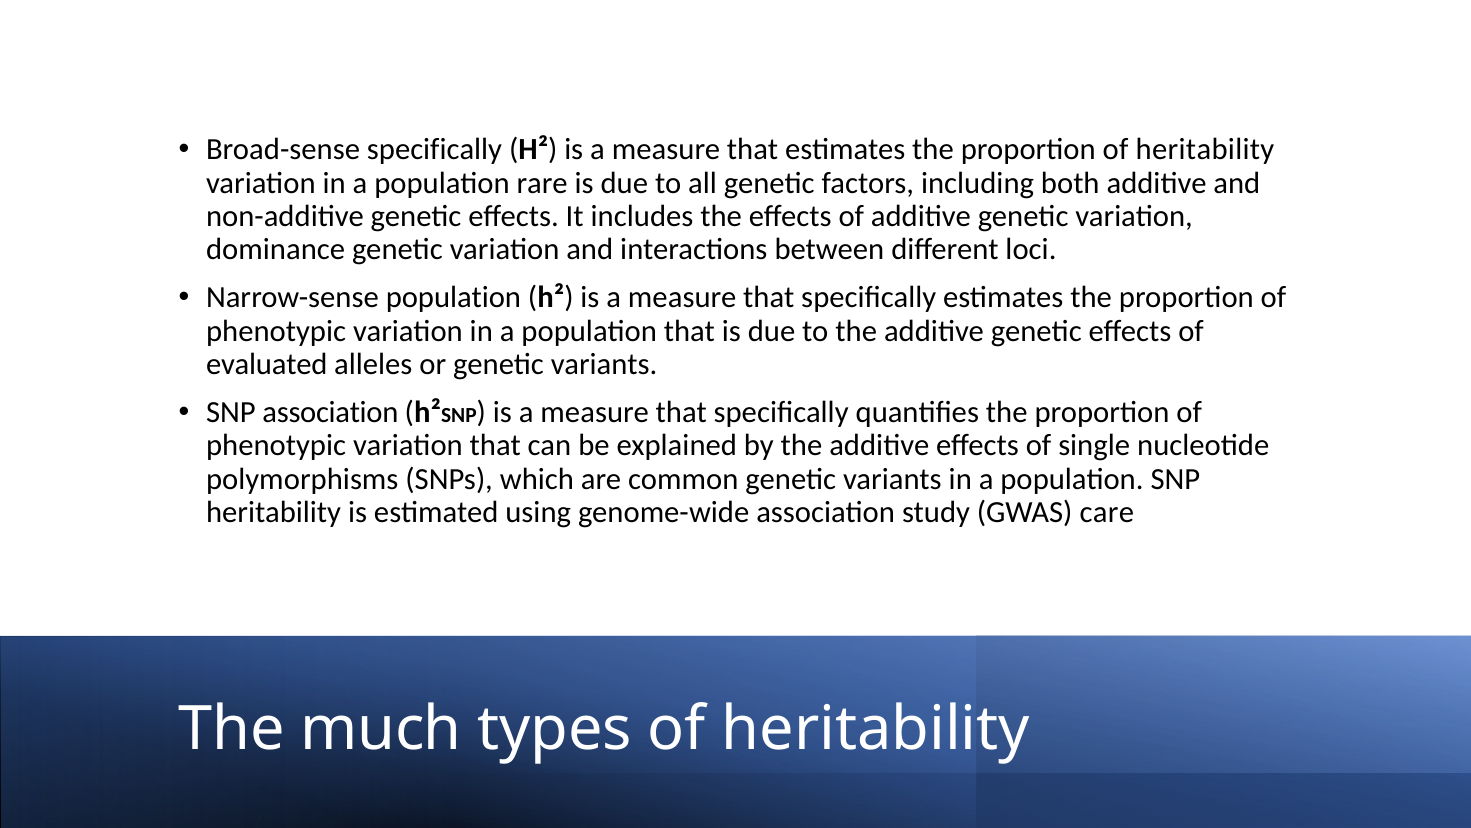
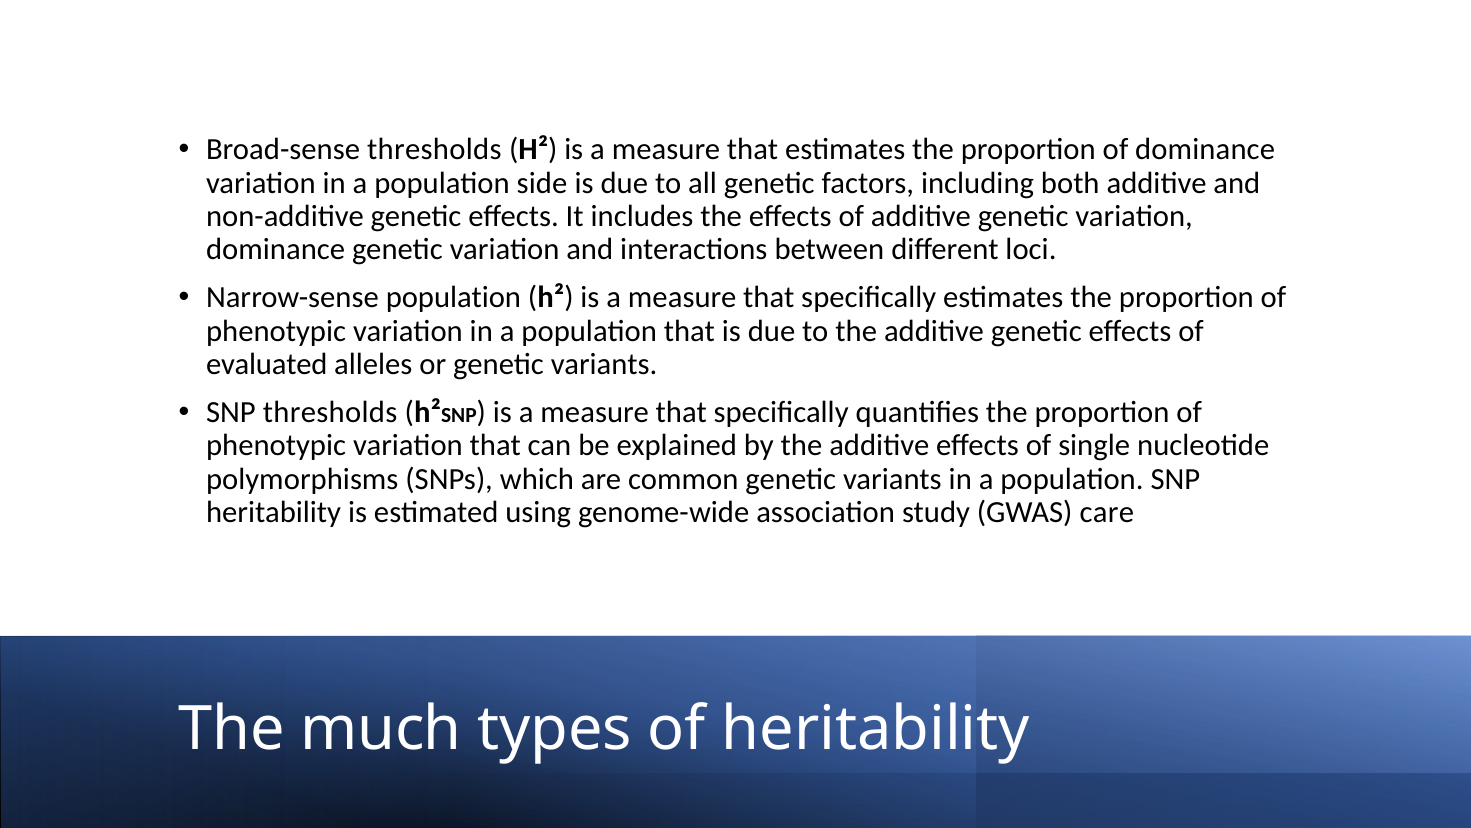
Broad-sense specifically: specifically -> thresholds (434, 150)
proportion of heritability: heritability -> dominance (1205, 150)
rare: rare -> side (542, 183)
SNP association: association -> thresholds (330, 412)
